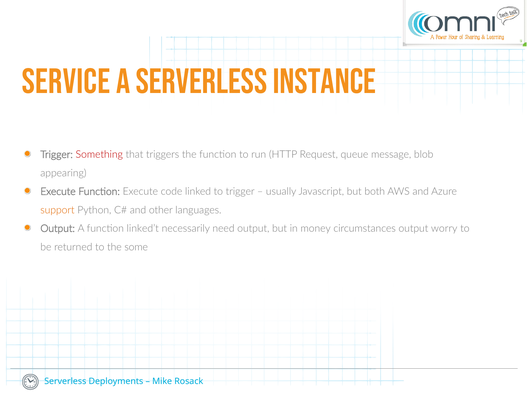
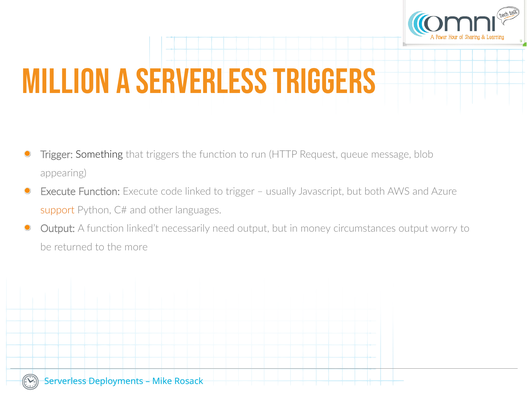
Service: Service -> Million (66, 82)
Serverless Instance: Instance -> Triggers (324, 82)
Something colour: red -> black (99, 155)
some: some -> more (136, 247)
